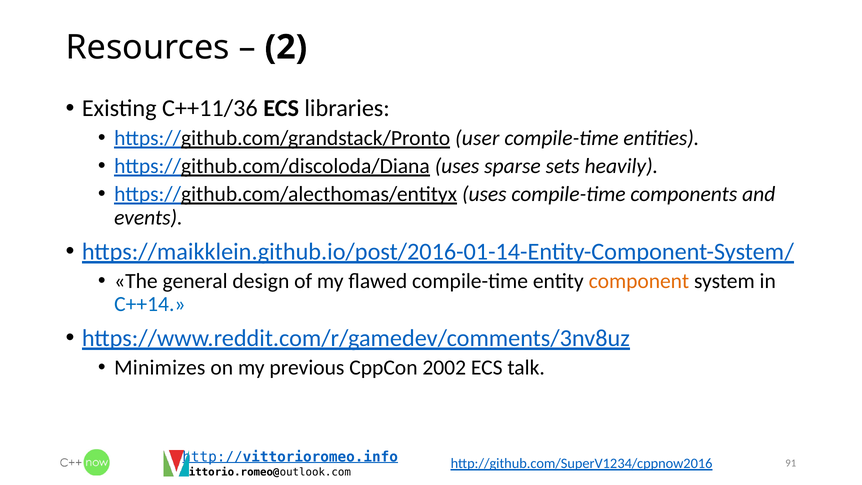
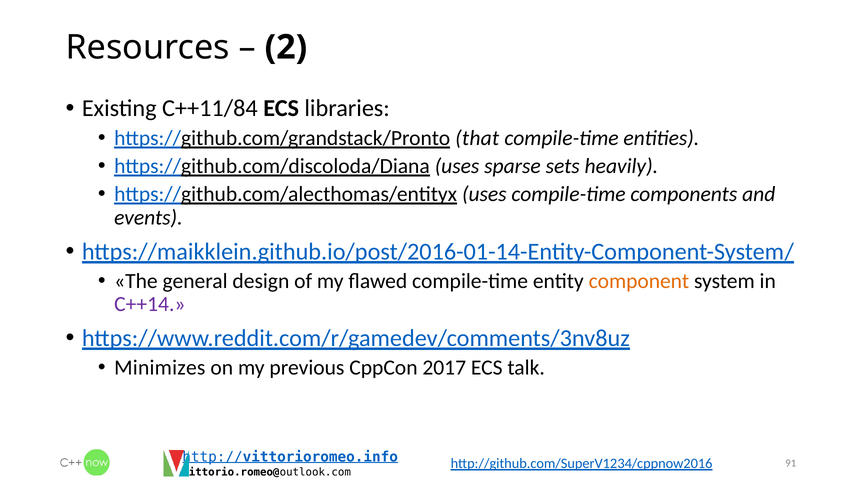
C++11/36: C++11/36 -> C++11/84 (210, 108)
user: user -> that (477, 138)
C++14 colour: blue -> purple (150, 304)
2002: 2002 -> 2017 (444, 367)
